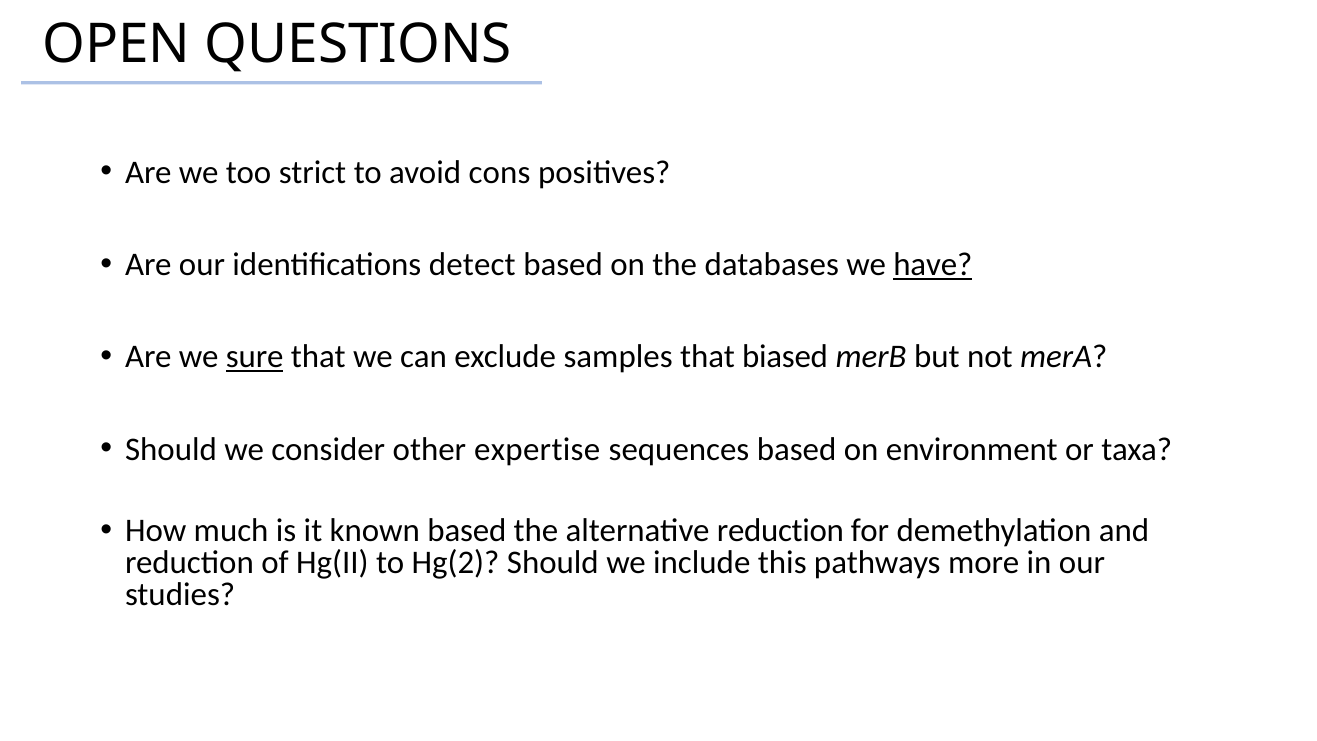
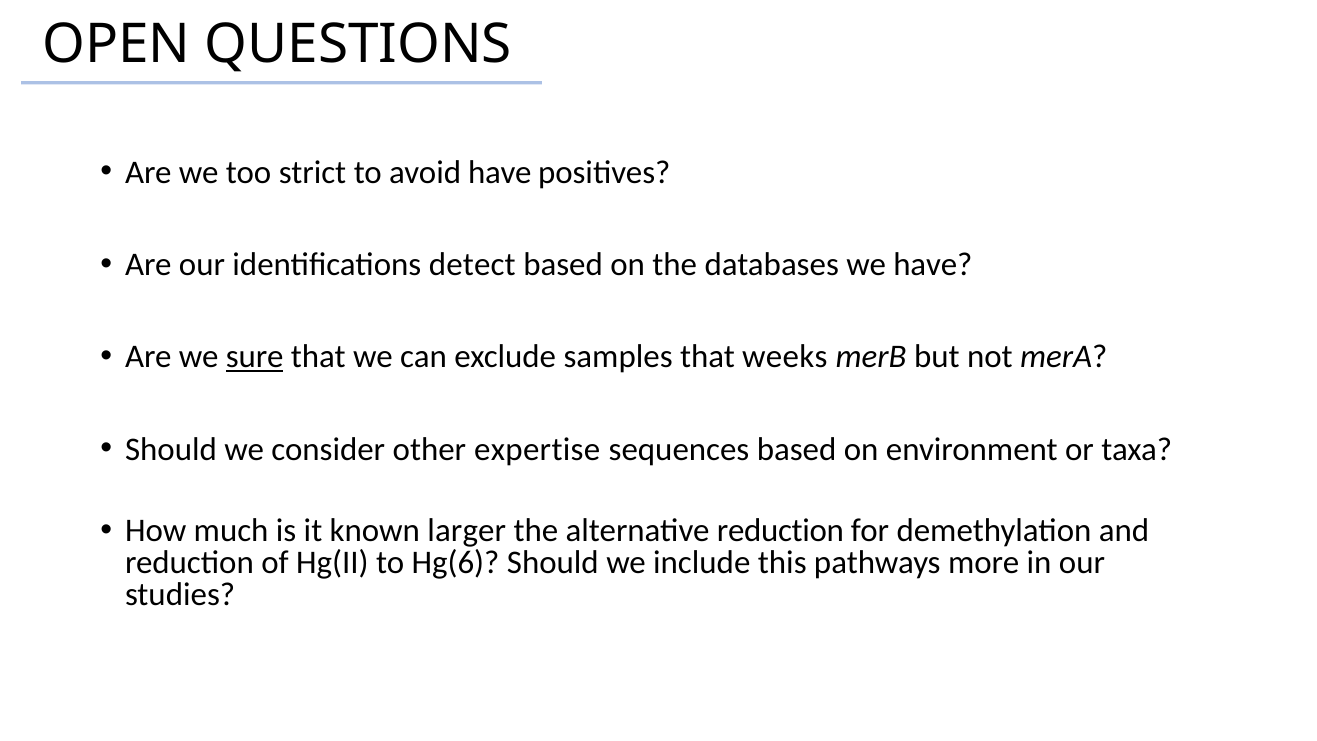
avoid cons: cons -> have (500, 173)
have underline: present -> none (933, 265)
biased: biased -> weeks (785, 357)
known based: based -> larger (467, 531)
Hg(2: Hg(2 -> Hg(6 (455, 563)
